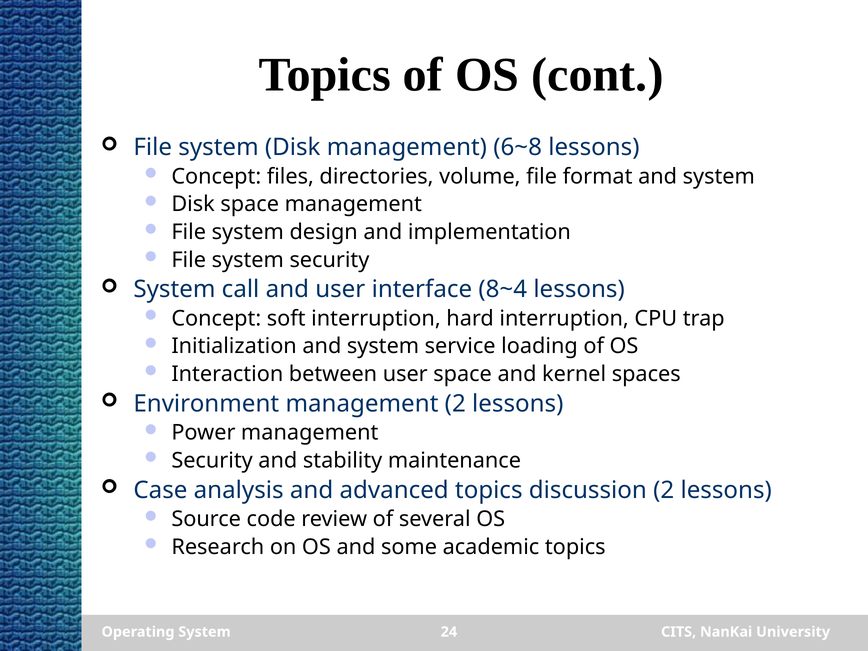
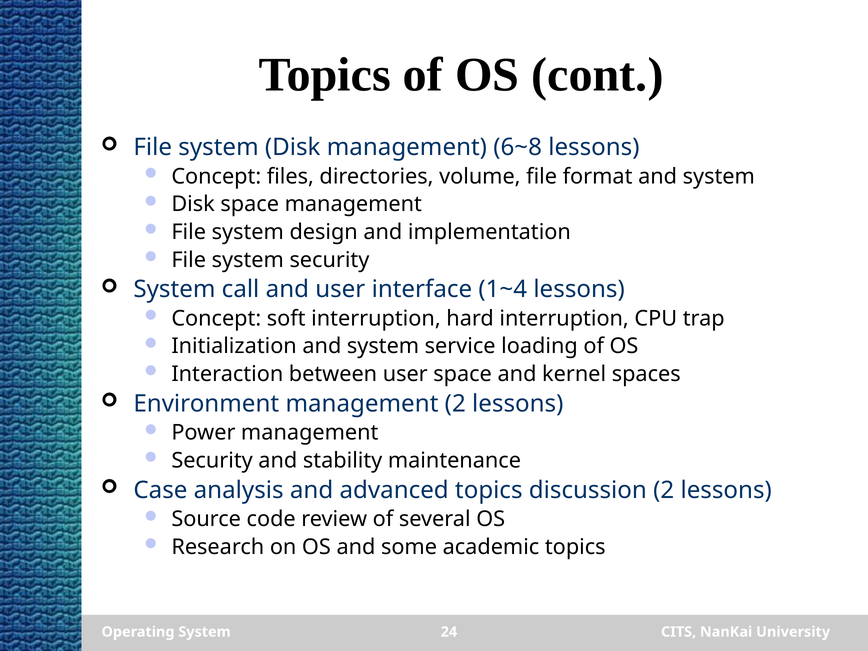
8~4: 8~4 -> 1~4 (503, 289)
